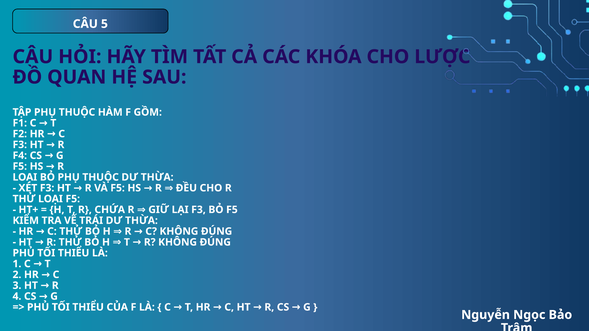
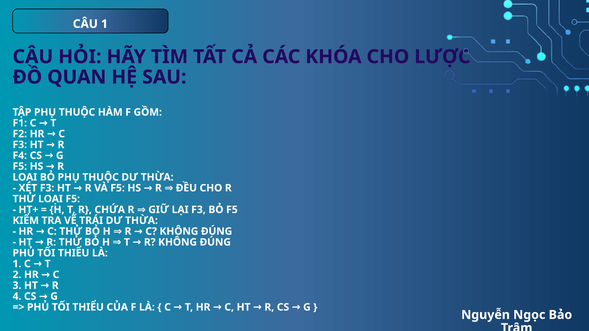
CÂU 5: 5 -> 1 (104, 24)
